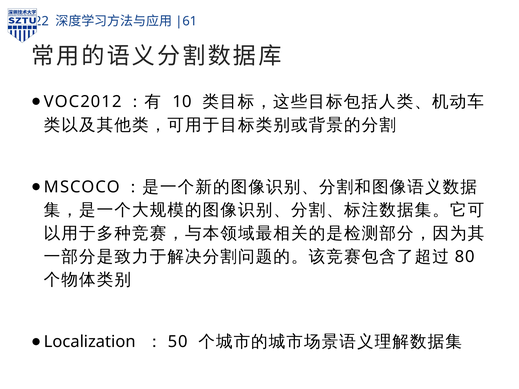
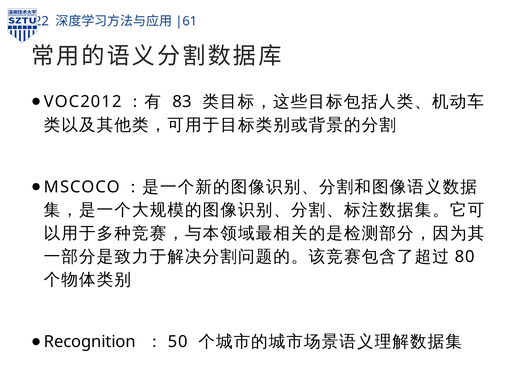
10: 10 -> 83 (182, 102)
Localization: Localization -> Recognition (90, 342)
